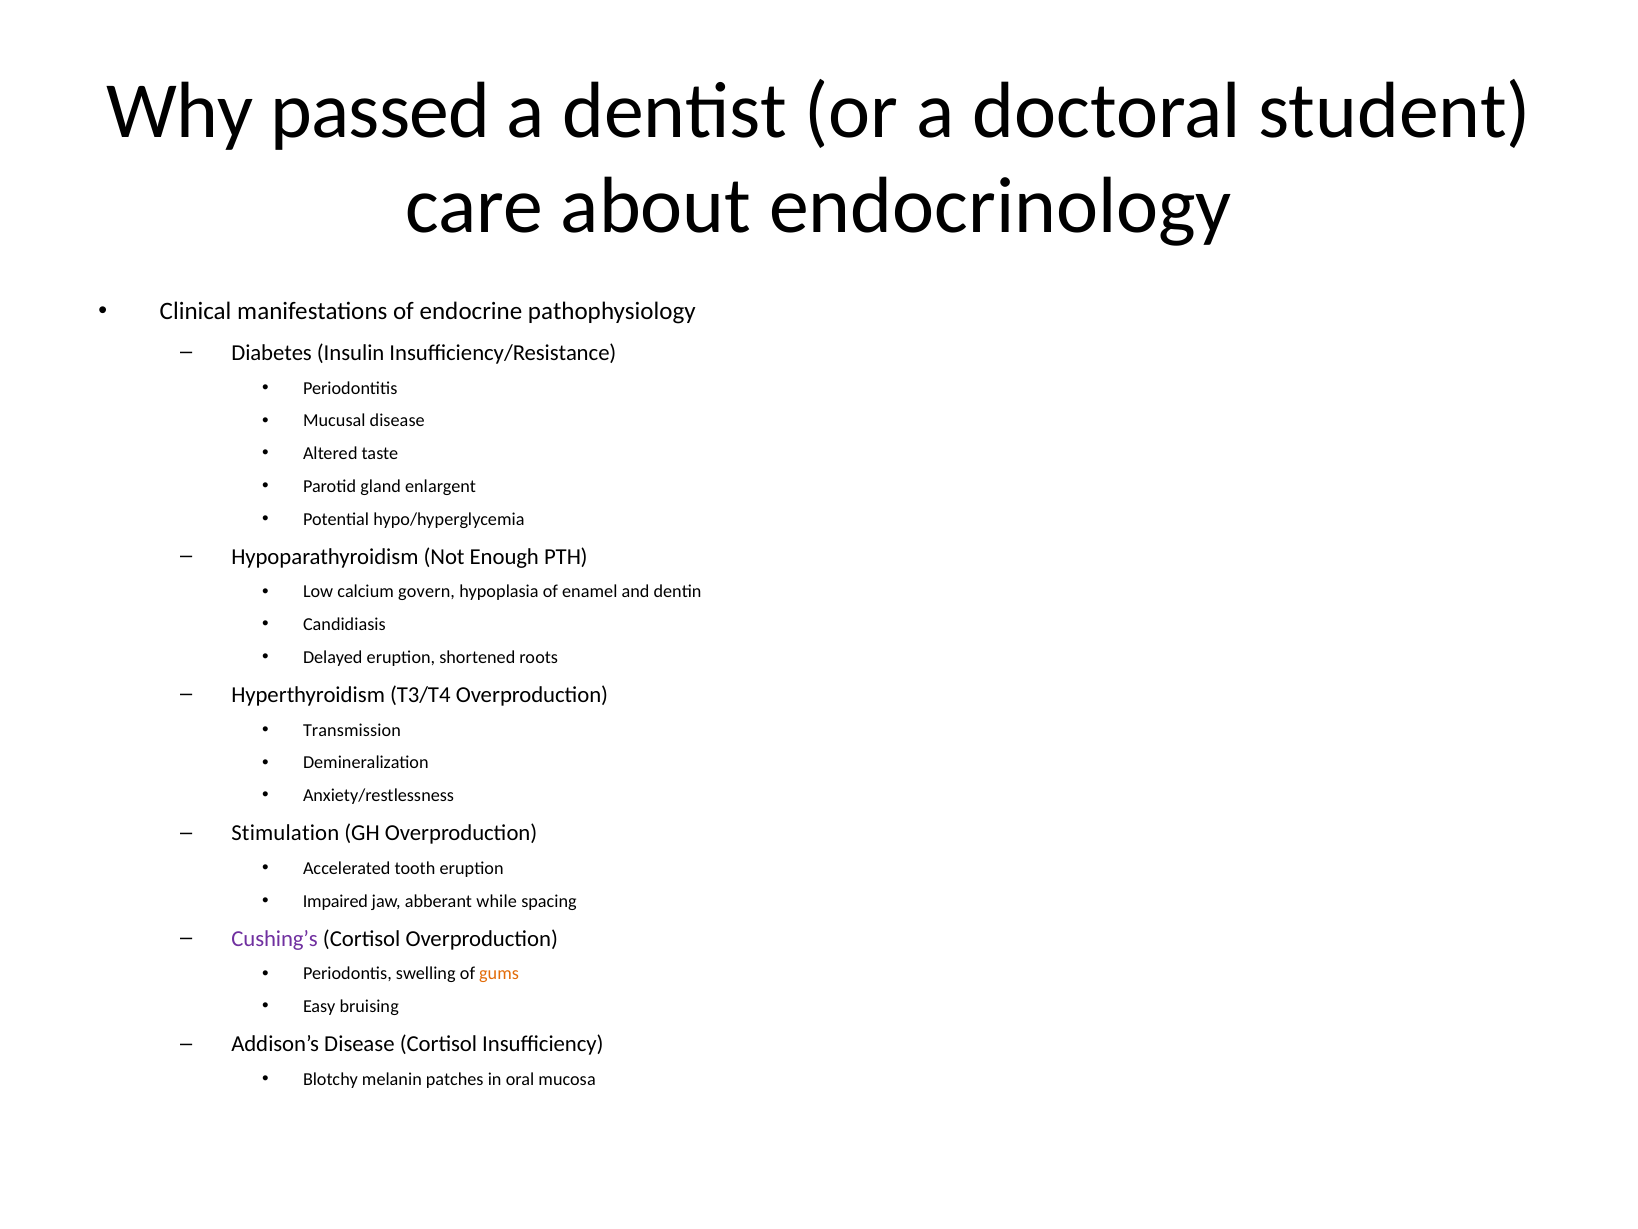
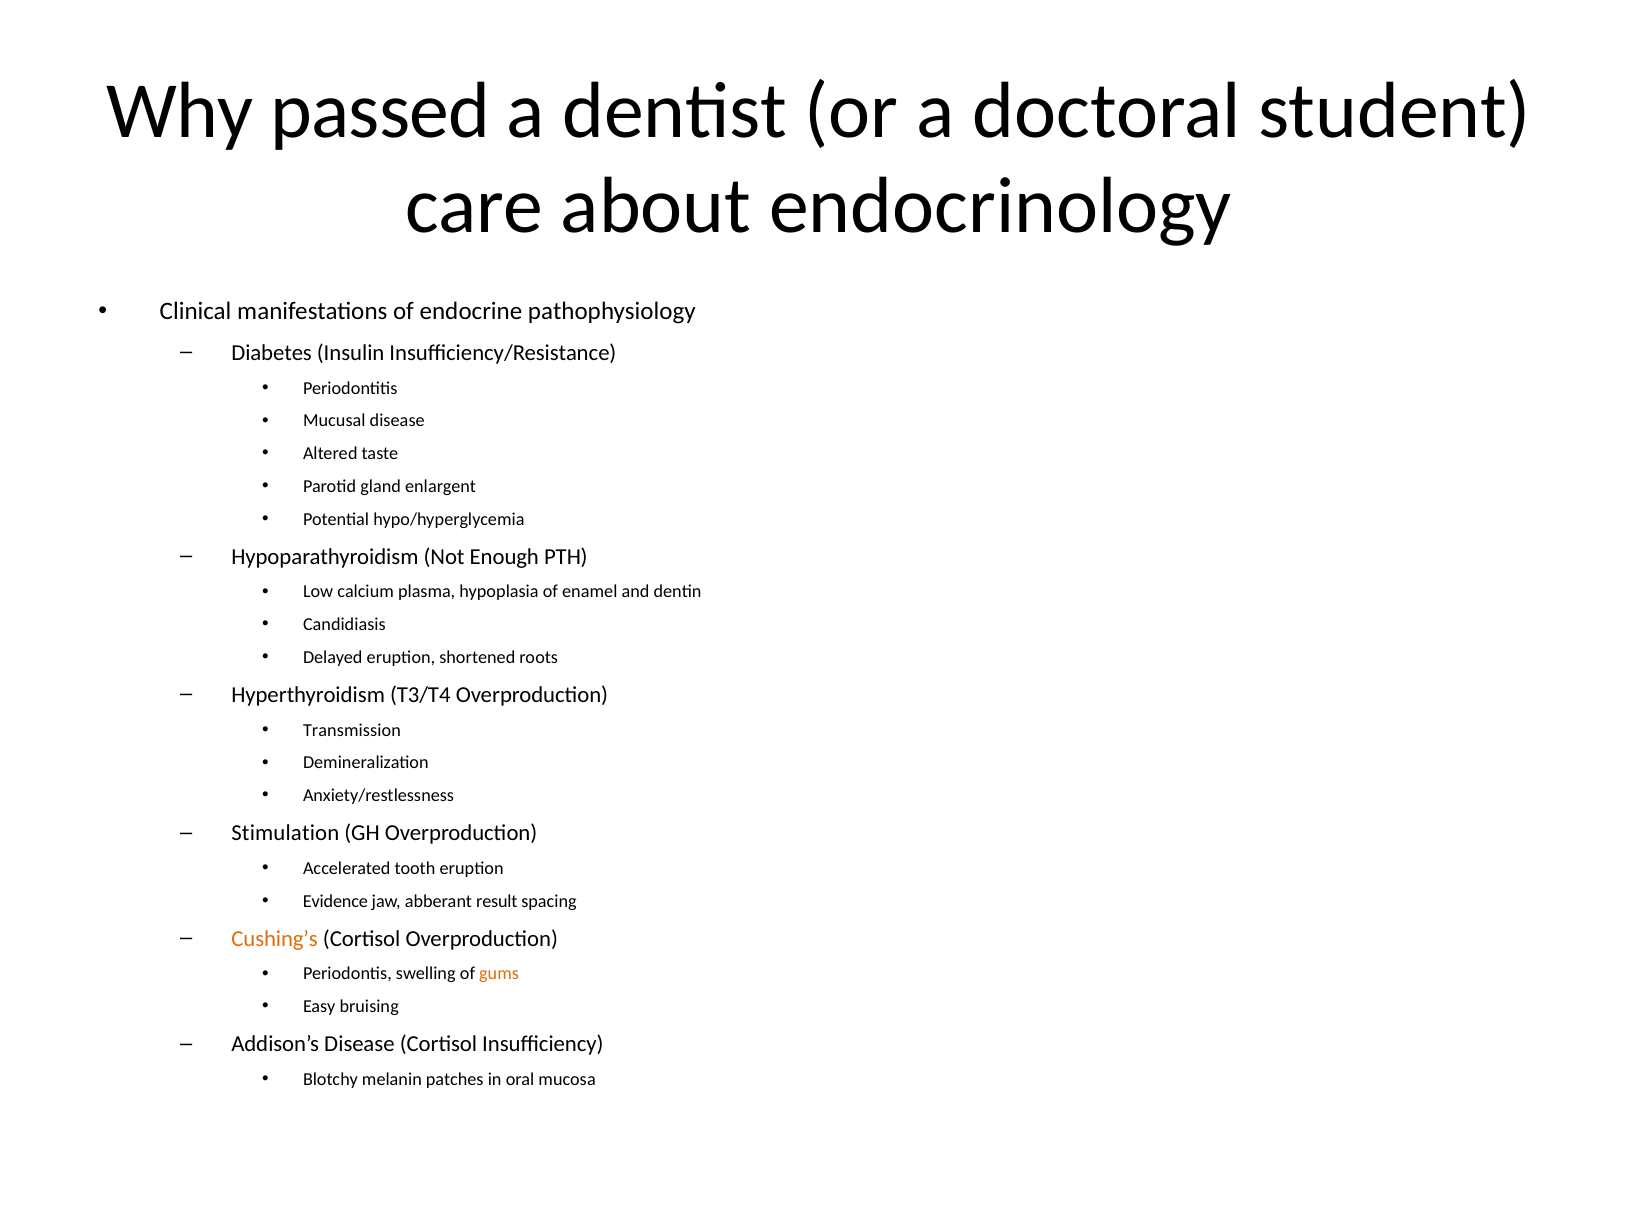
govern: govern -> plasma (427, 592)
Impaired: Impaired -> Evidence (335, 901)
while: while -> result (497, 901)
Cushing’s colour: purple -> orange (275, 938)
